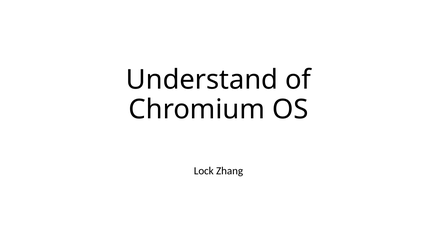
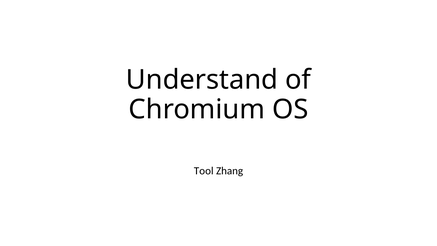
Lock: Lock -> Tool (204, 171)
